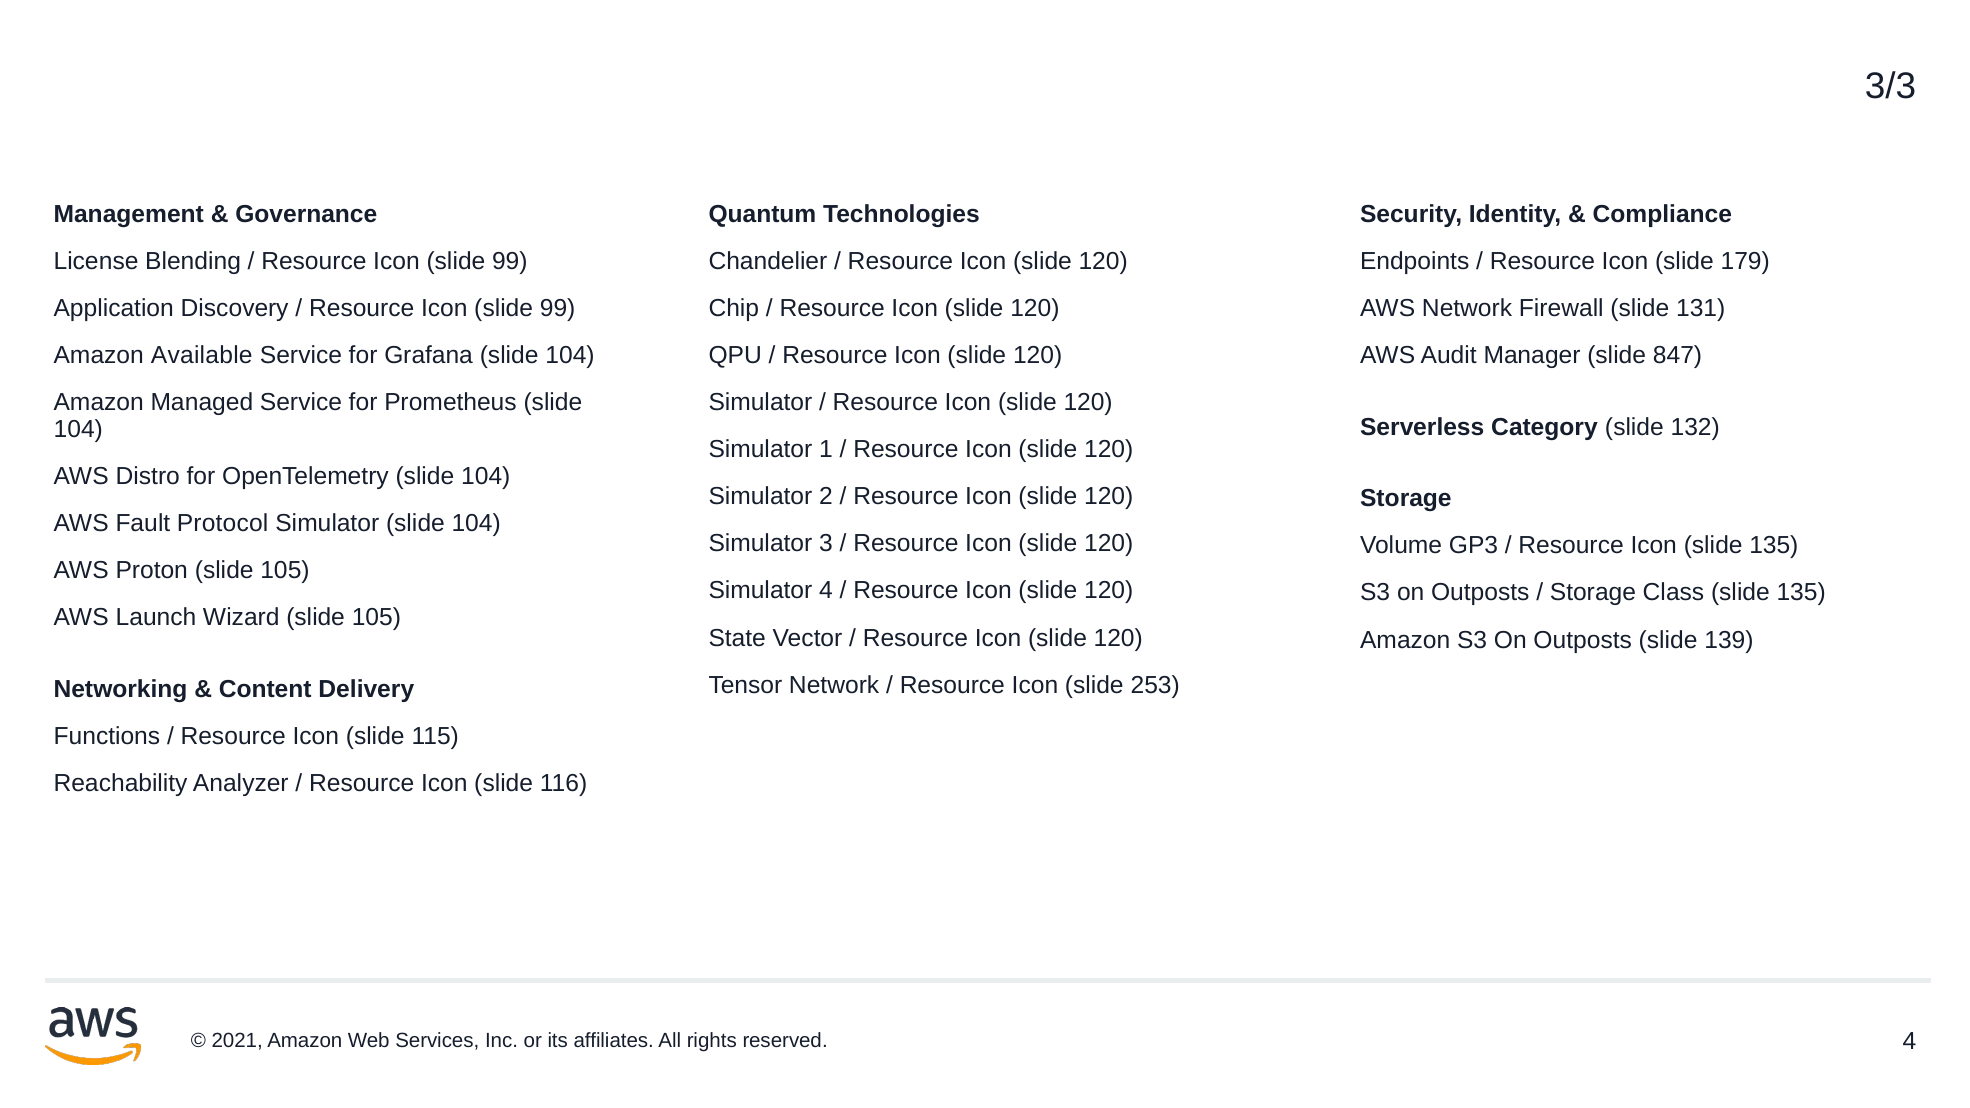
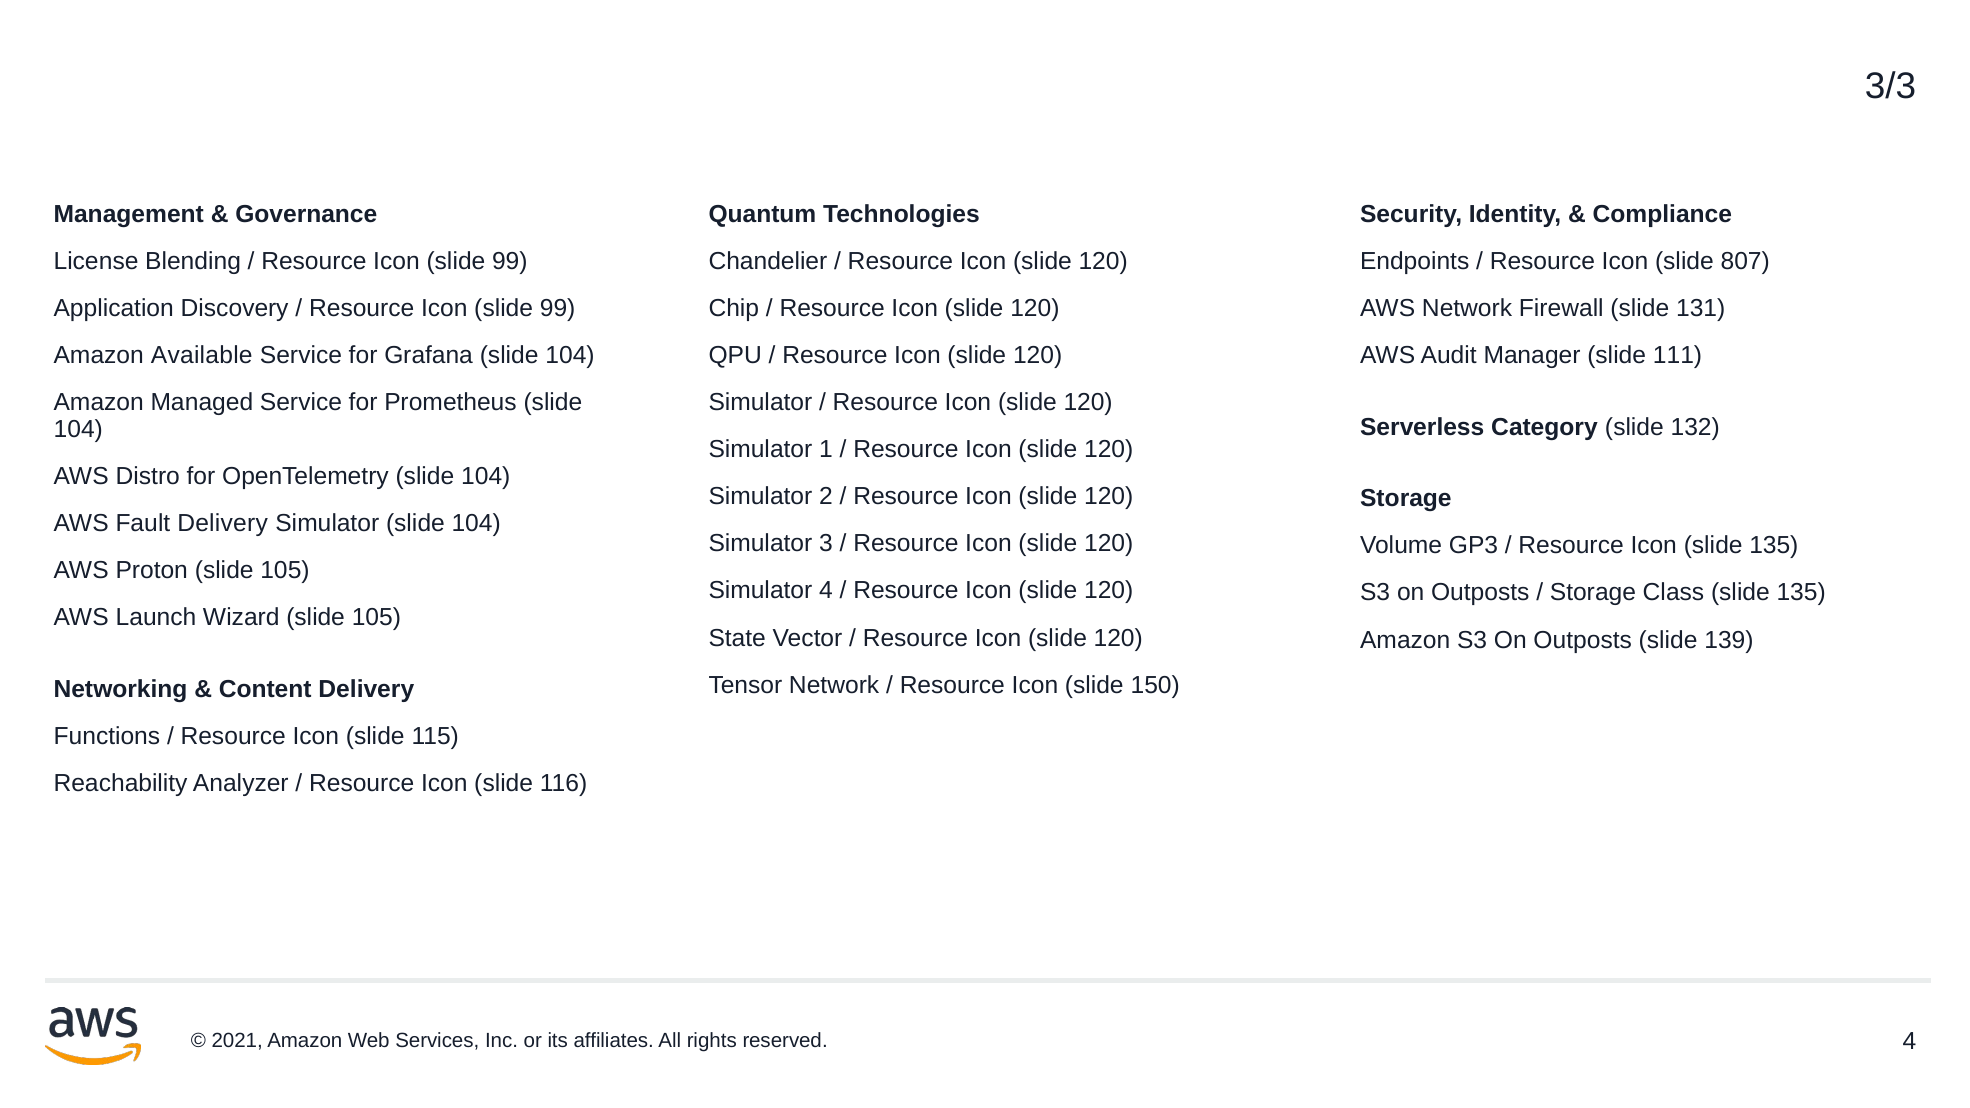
179: 179 -> 807 (1745, 261)
847: 847 -> 111 (1678, 355)
Fault Protocol: Protocol -> Delivery (223, 523)
253: 253 -> 150 (1155, 685)
